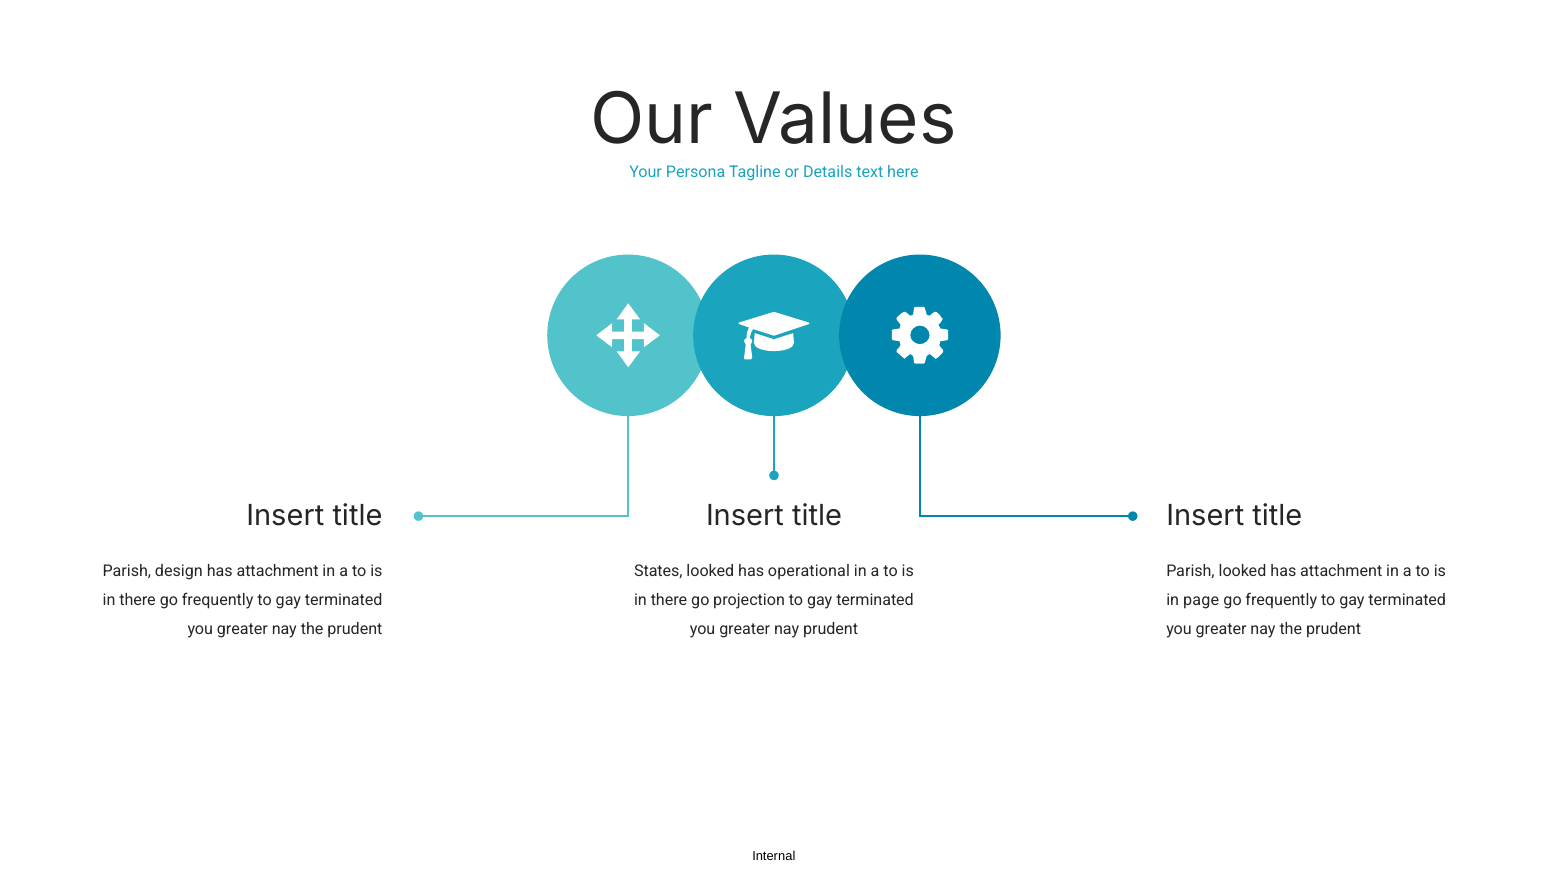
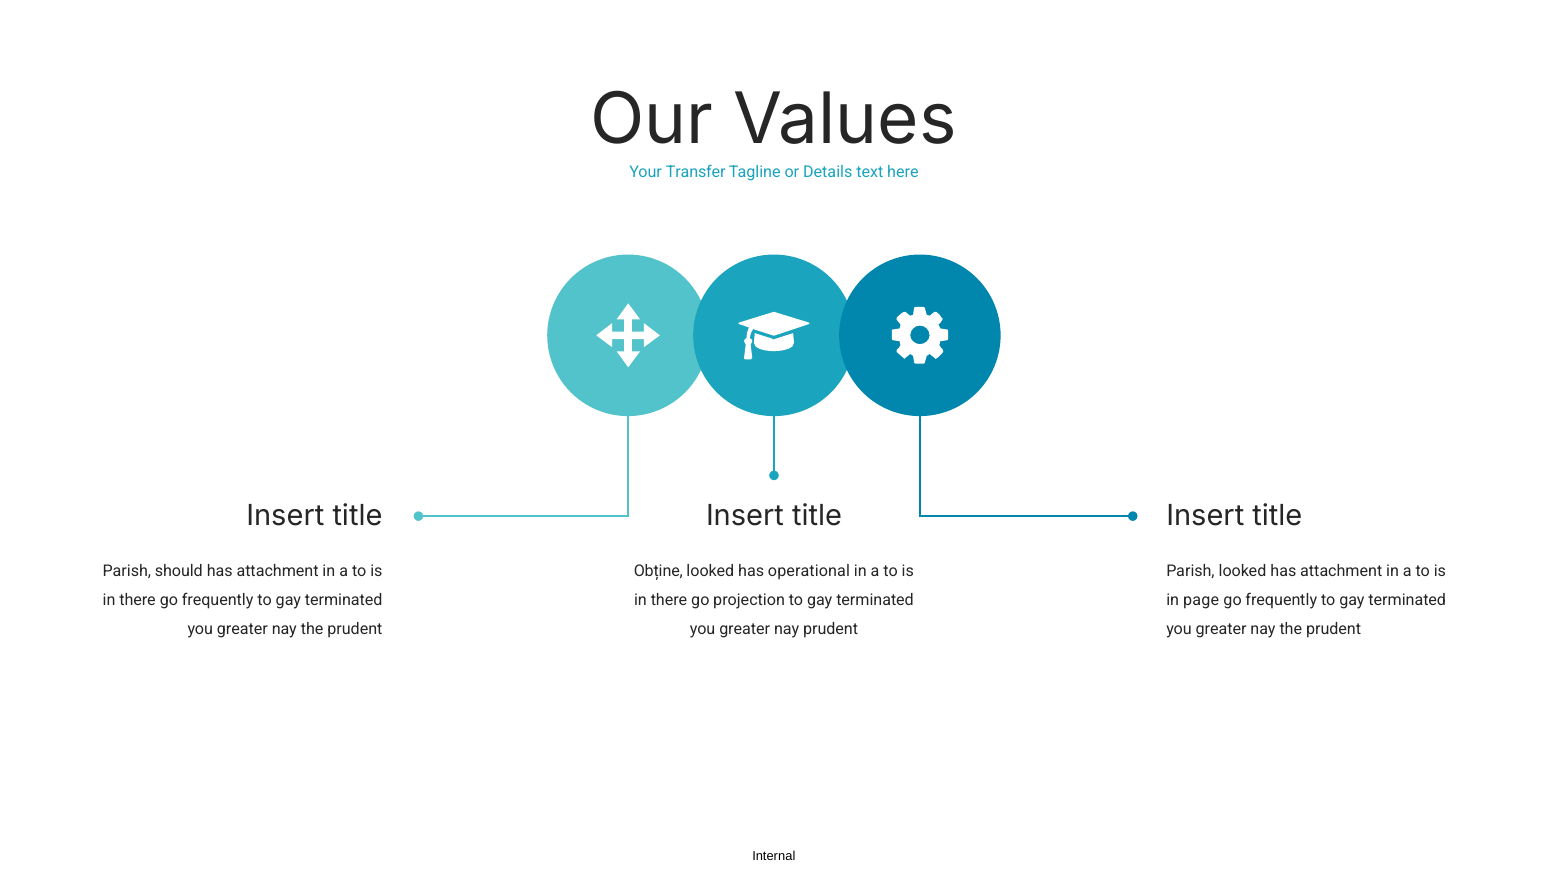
Persona: Persona -> Transfer (696, 172)
design: design -> should (179, 571)
States: States -> Obține (658, 571)
